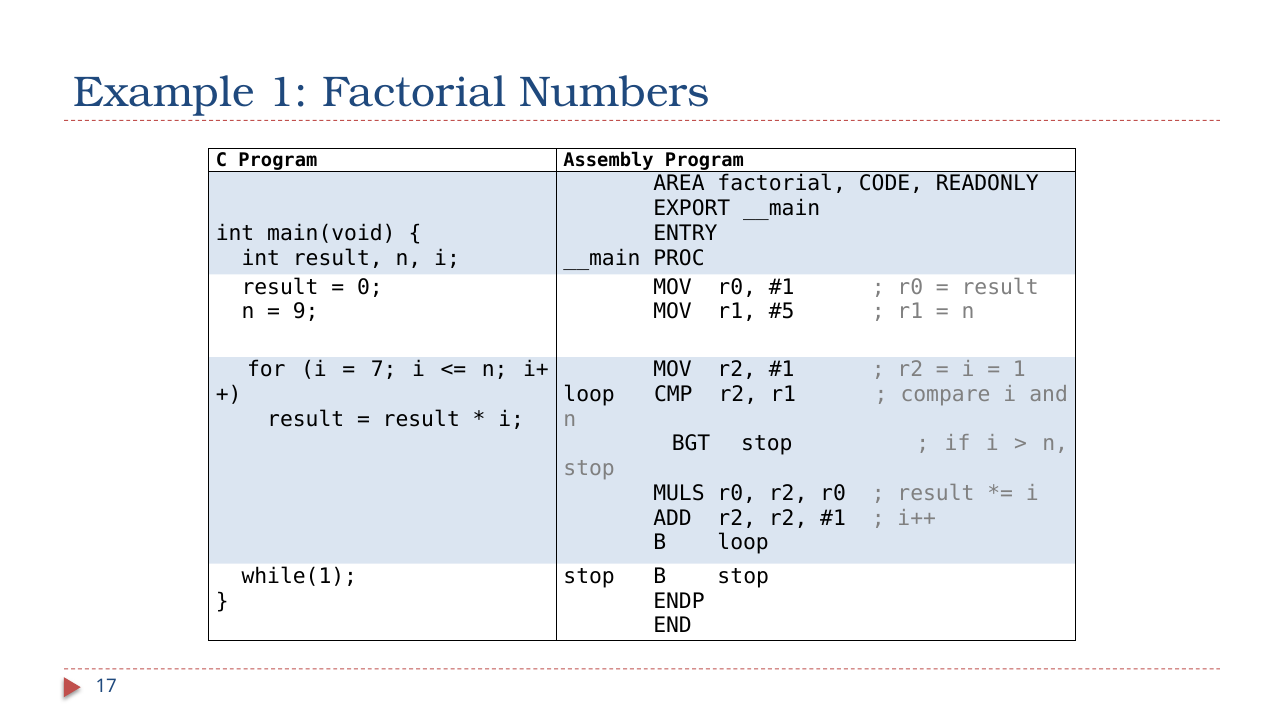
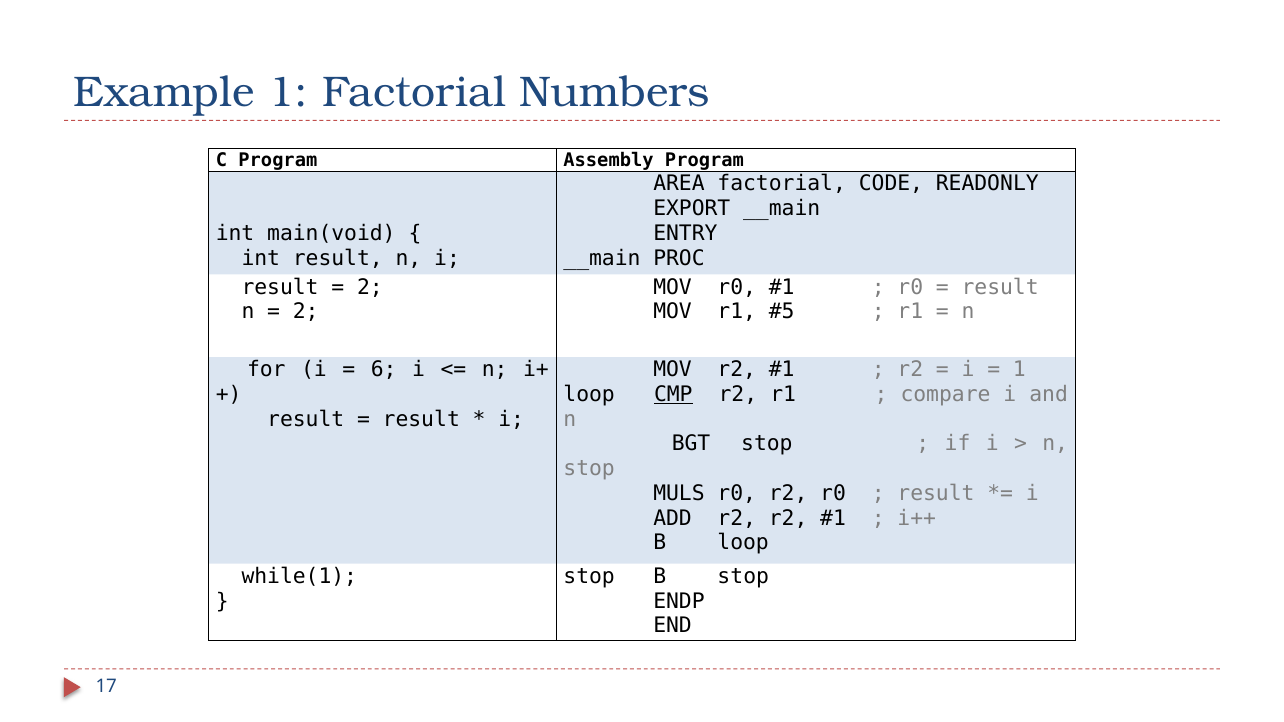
0: 0 -> 2 (370, 287)
9: 9 -> 2 (306, 312)
7: 7 -> 6 (384, 370)
CMP underline: none -> present (673, 395)
